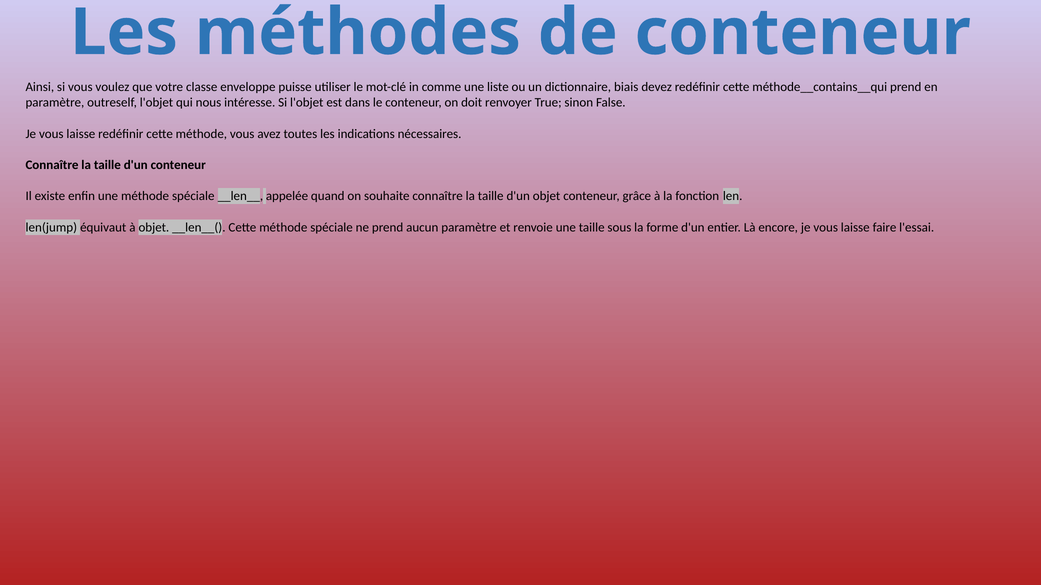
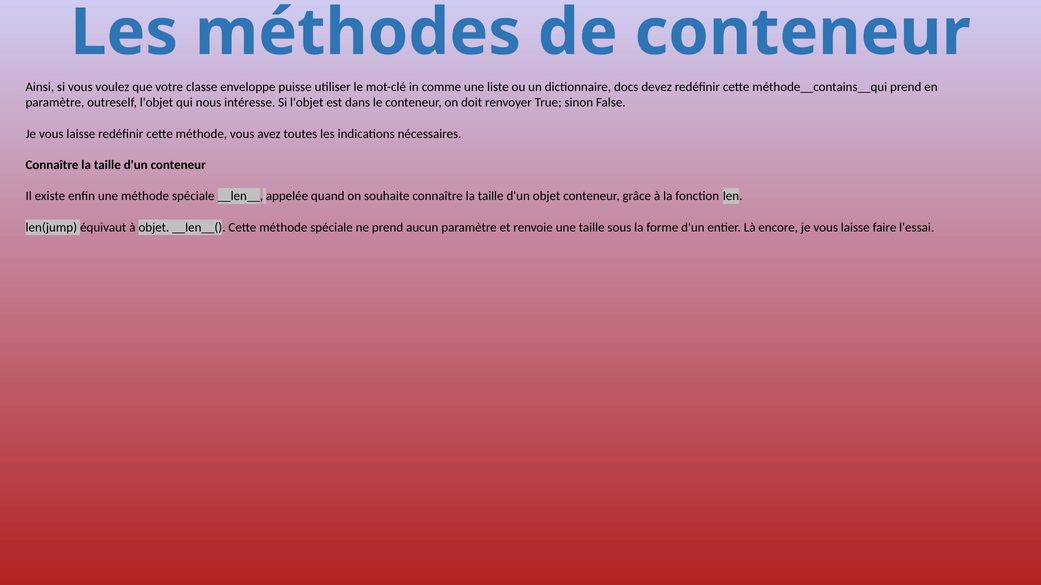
biais: biais -> docs (626, 87)
